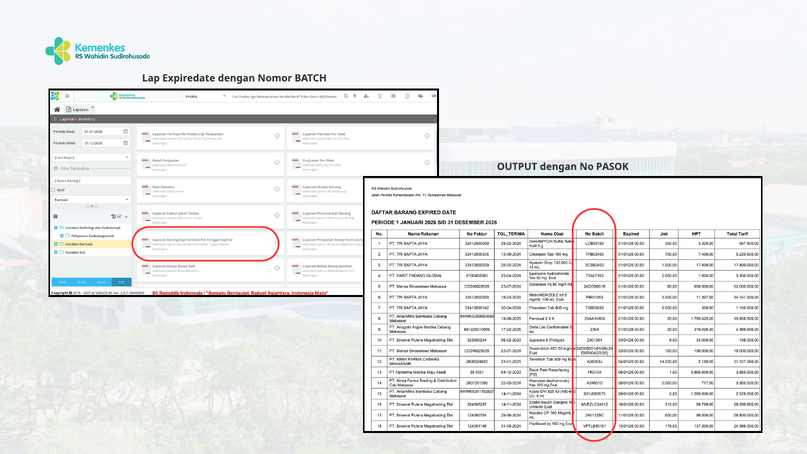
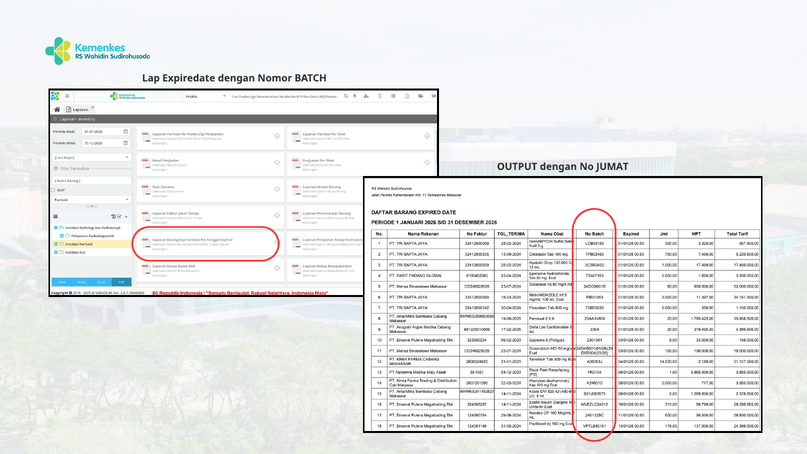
PASOK: PASOK -> JUMAT (612, 167)
